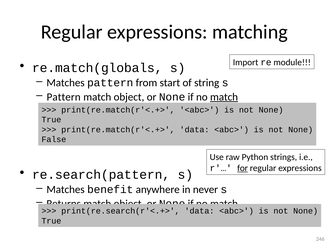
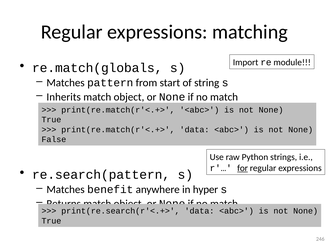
Pattern: Pattern -> Inherits (64, 97)
match underline: present -> none (224, 97)
never: never -> hyper (205, 189)
